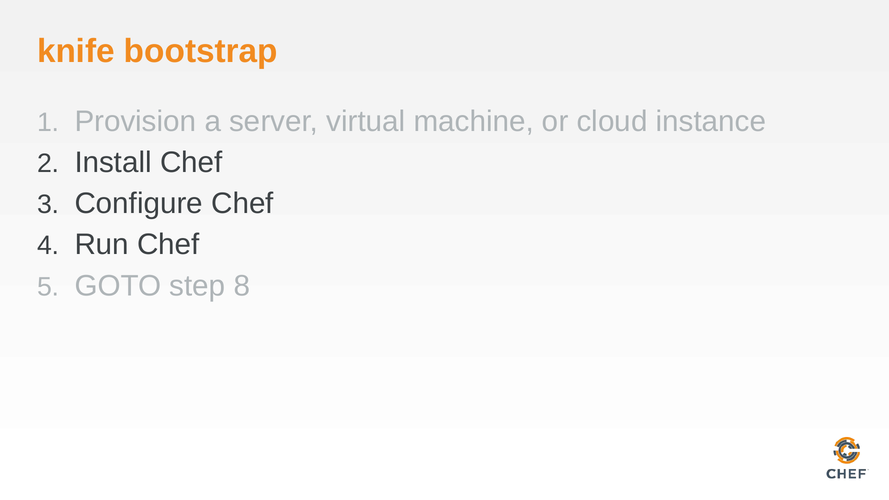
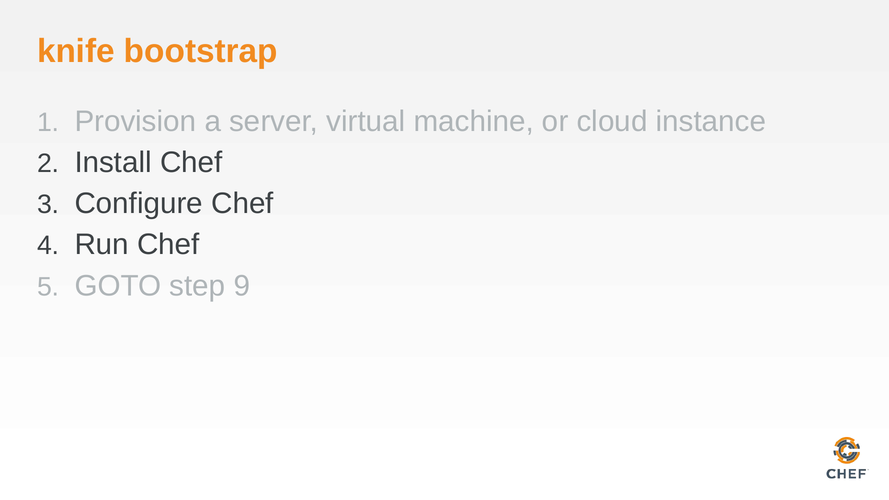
8: 8 -> 9 (242, 286)
